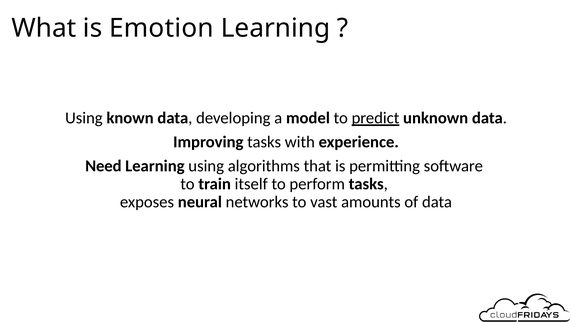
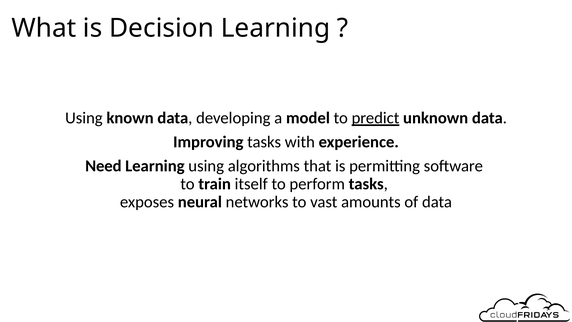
Emotion: Emotion -> Decision (162, 28)
